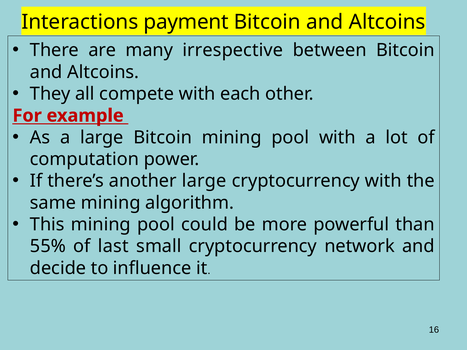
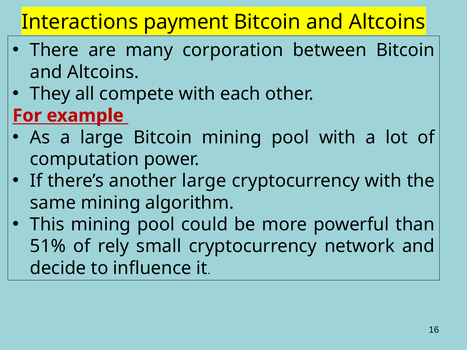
irrespective: irrespective -> corporation (233, 50)
55%: 55% -> 51% (48, 247)
last: last -> rely (113, 247)
